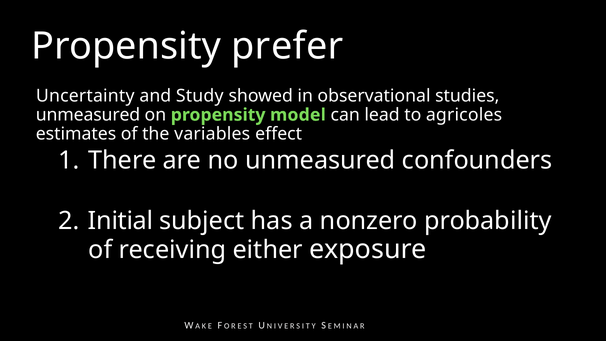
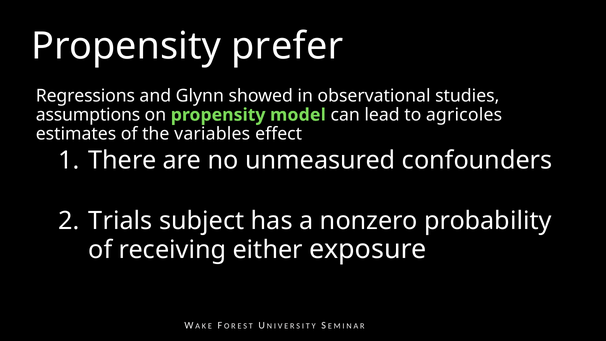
Uncertainty: Uncertainty -> Regressions (85, 96)
Study: Study -> Glynn (200, 96)
unmeasured: unmeasured -> assumptions (88, 115)
Initial: Initial -> Trials (120, 221)
